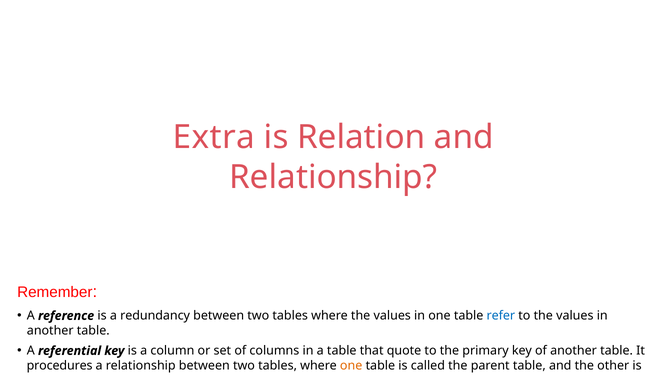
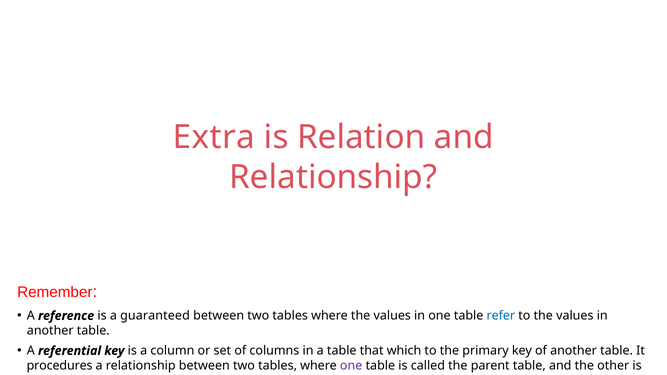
redundancy: redundancy -> guaranteed (155, 316)
quote: quote -> which (404, 351)
one colour: orange -> purple (351, 366)
